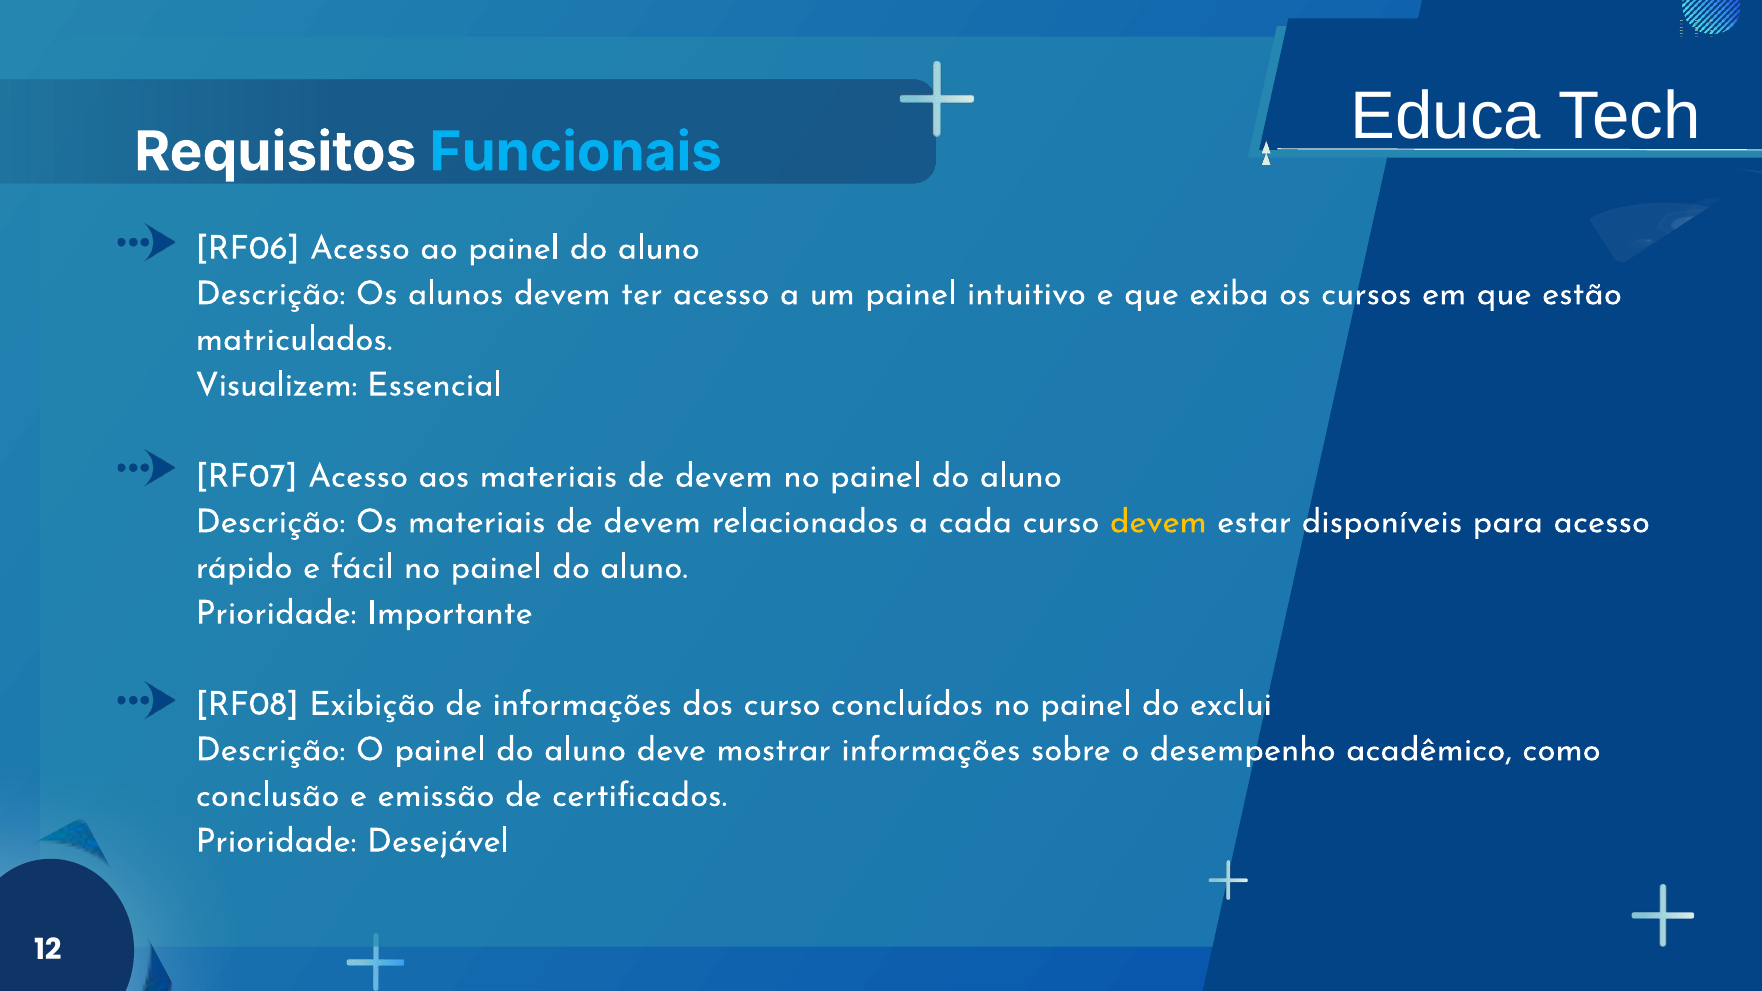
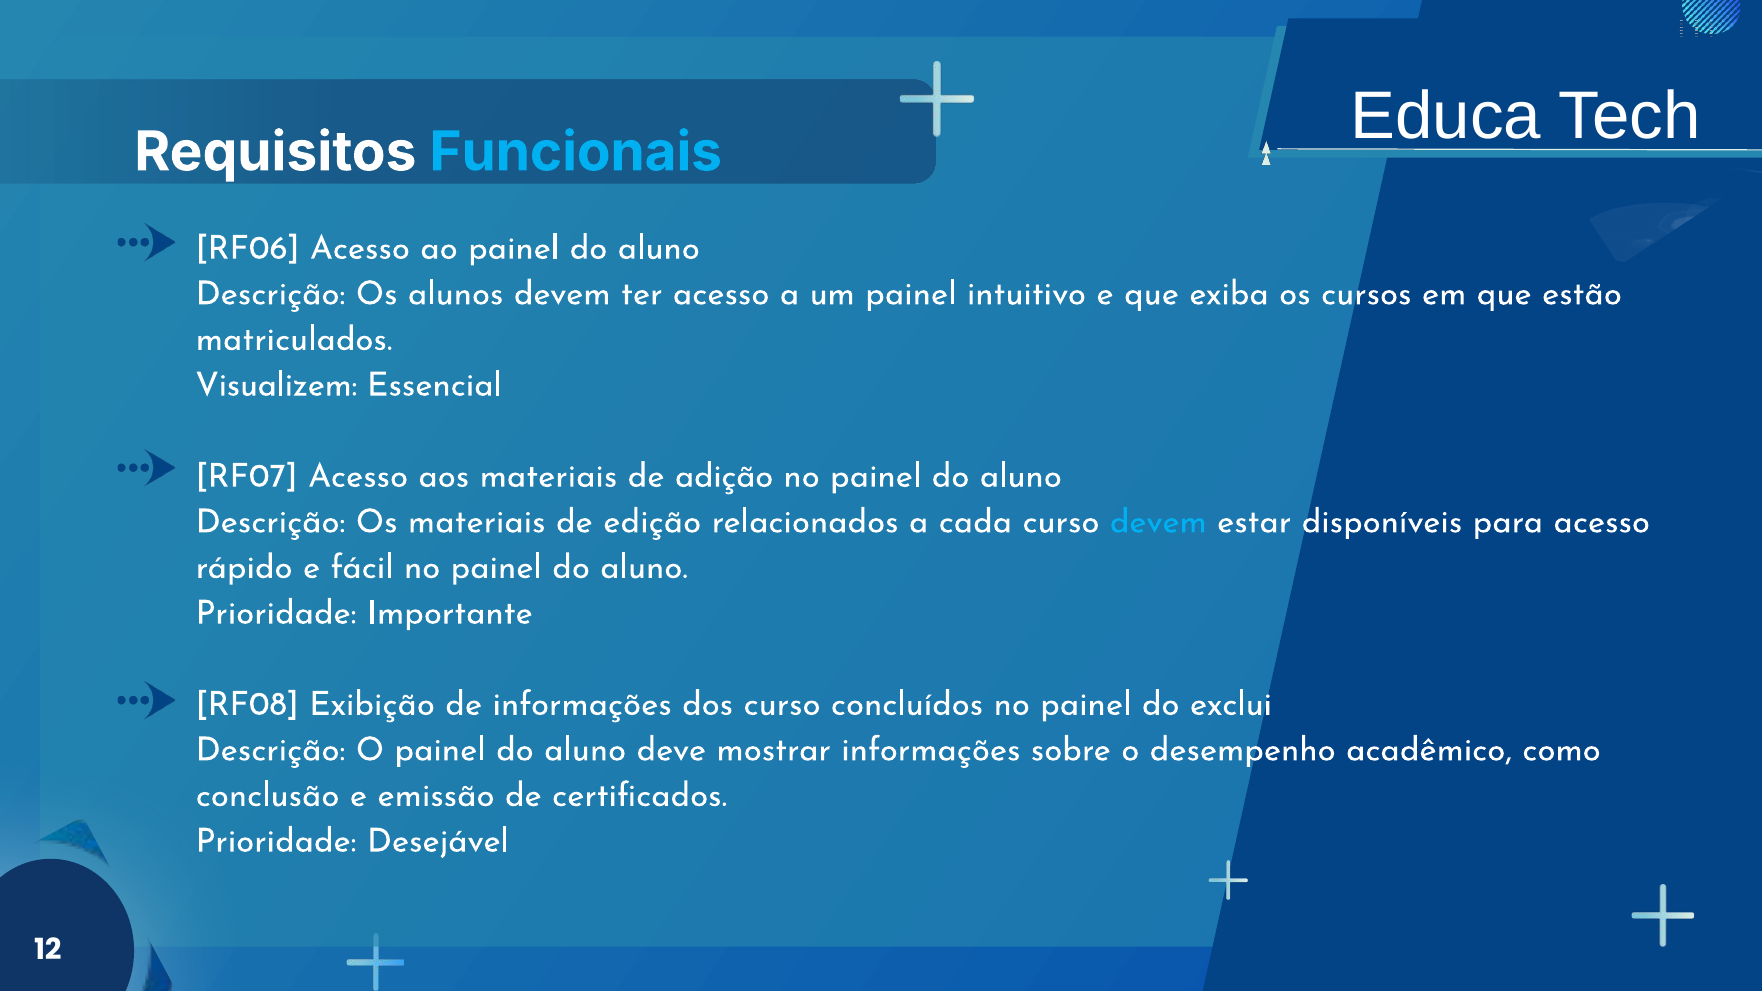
aos materiais de devem: devem -> adição (724, 476)
Os materiais de devem: devem -> edição (652, 522)
devem colour: yellow -> light blue (1158, 522)
